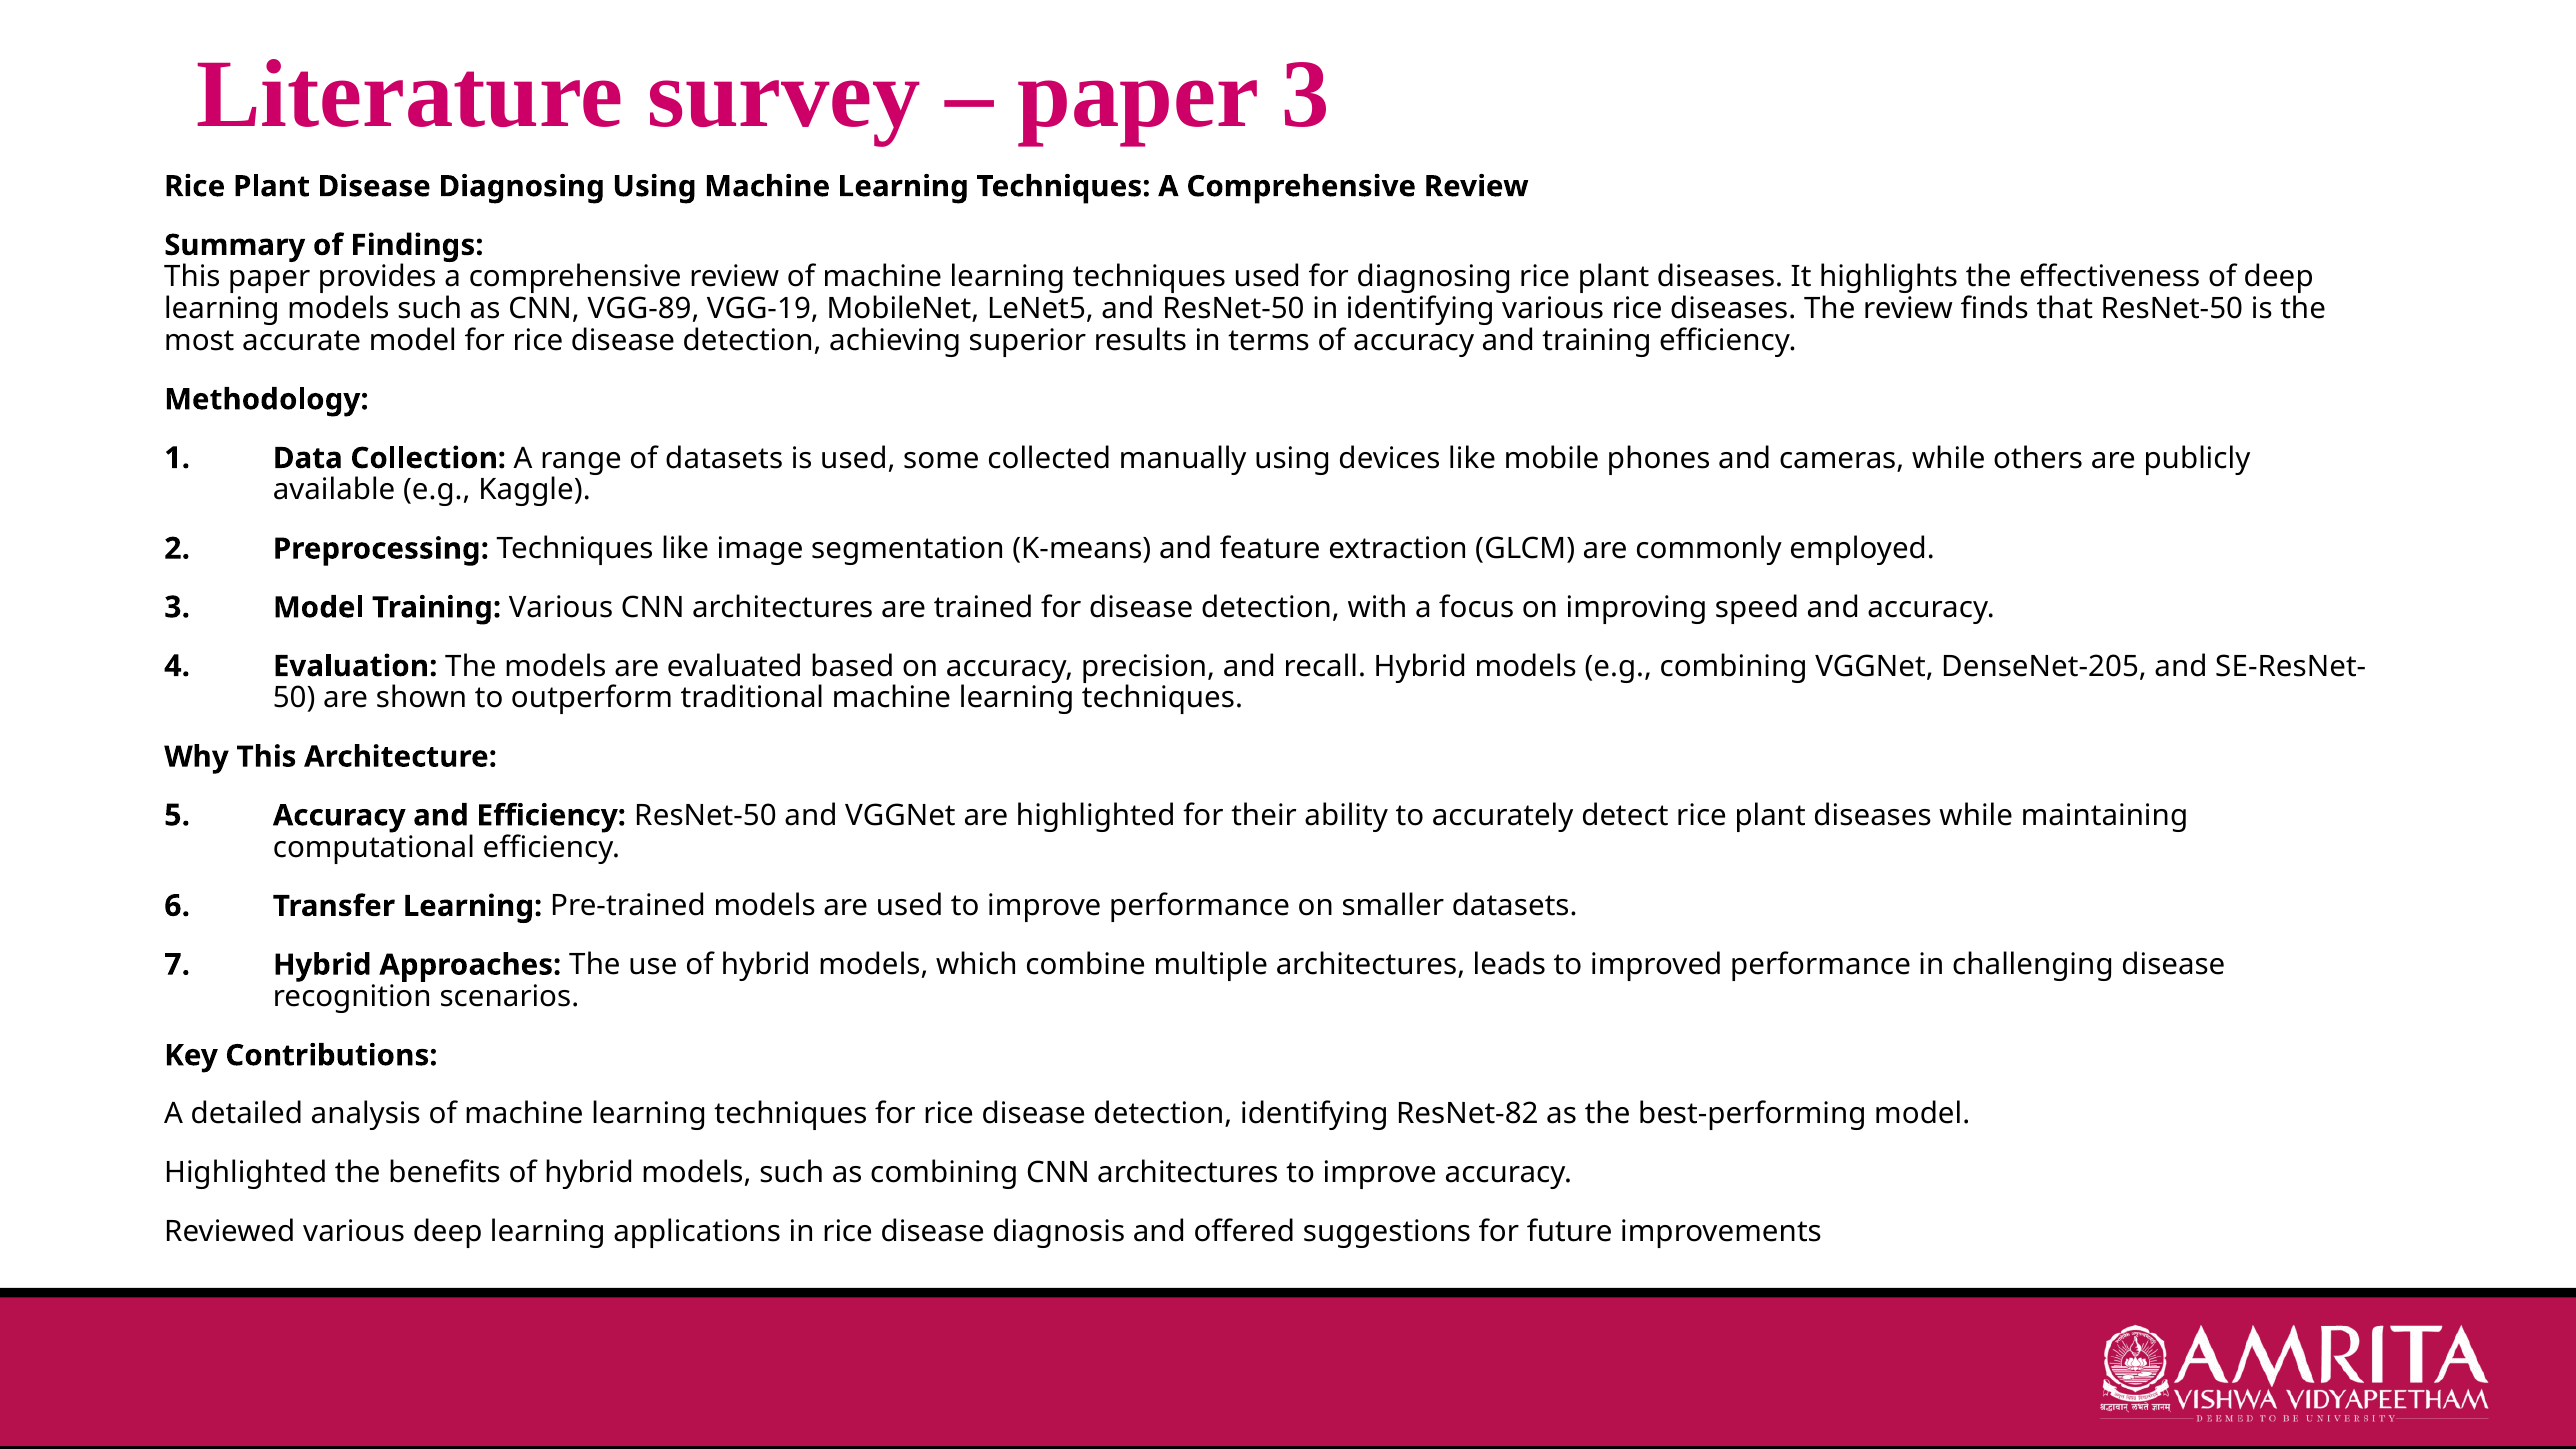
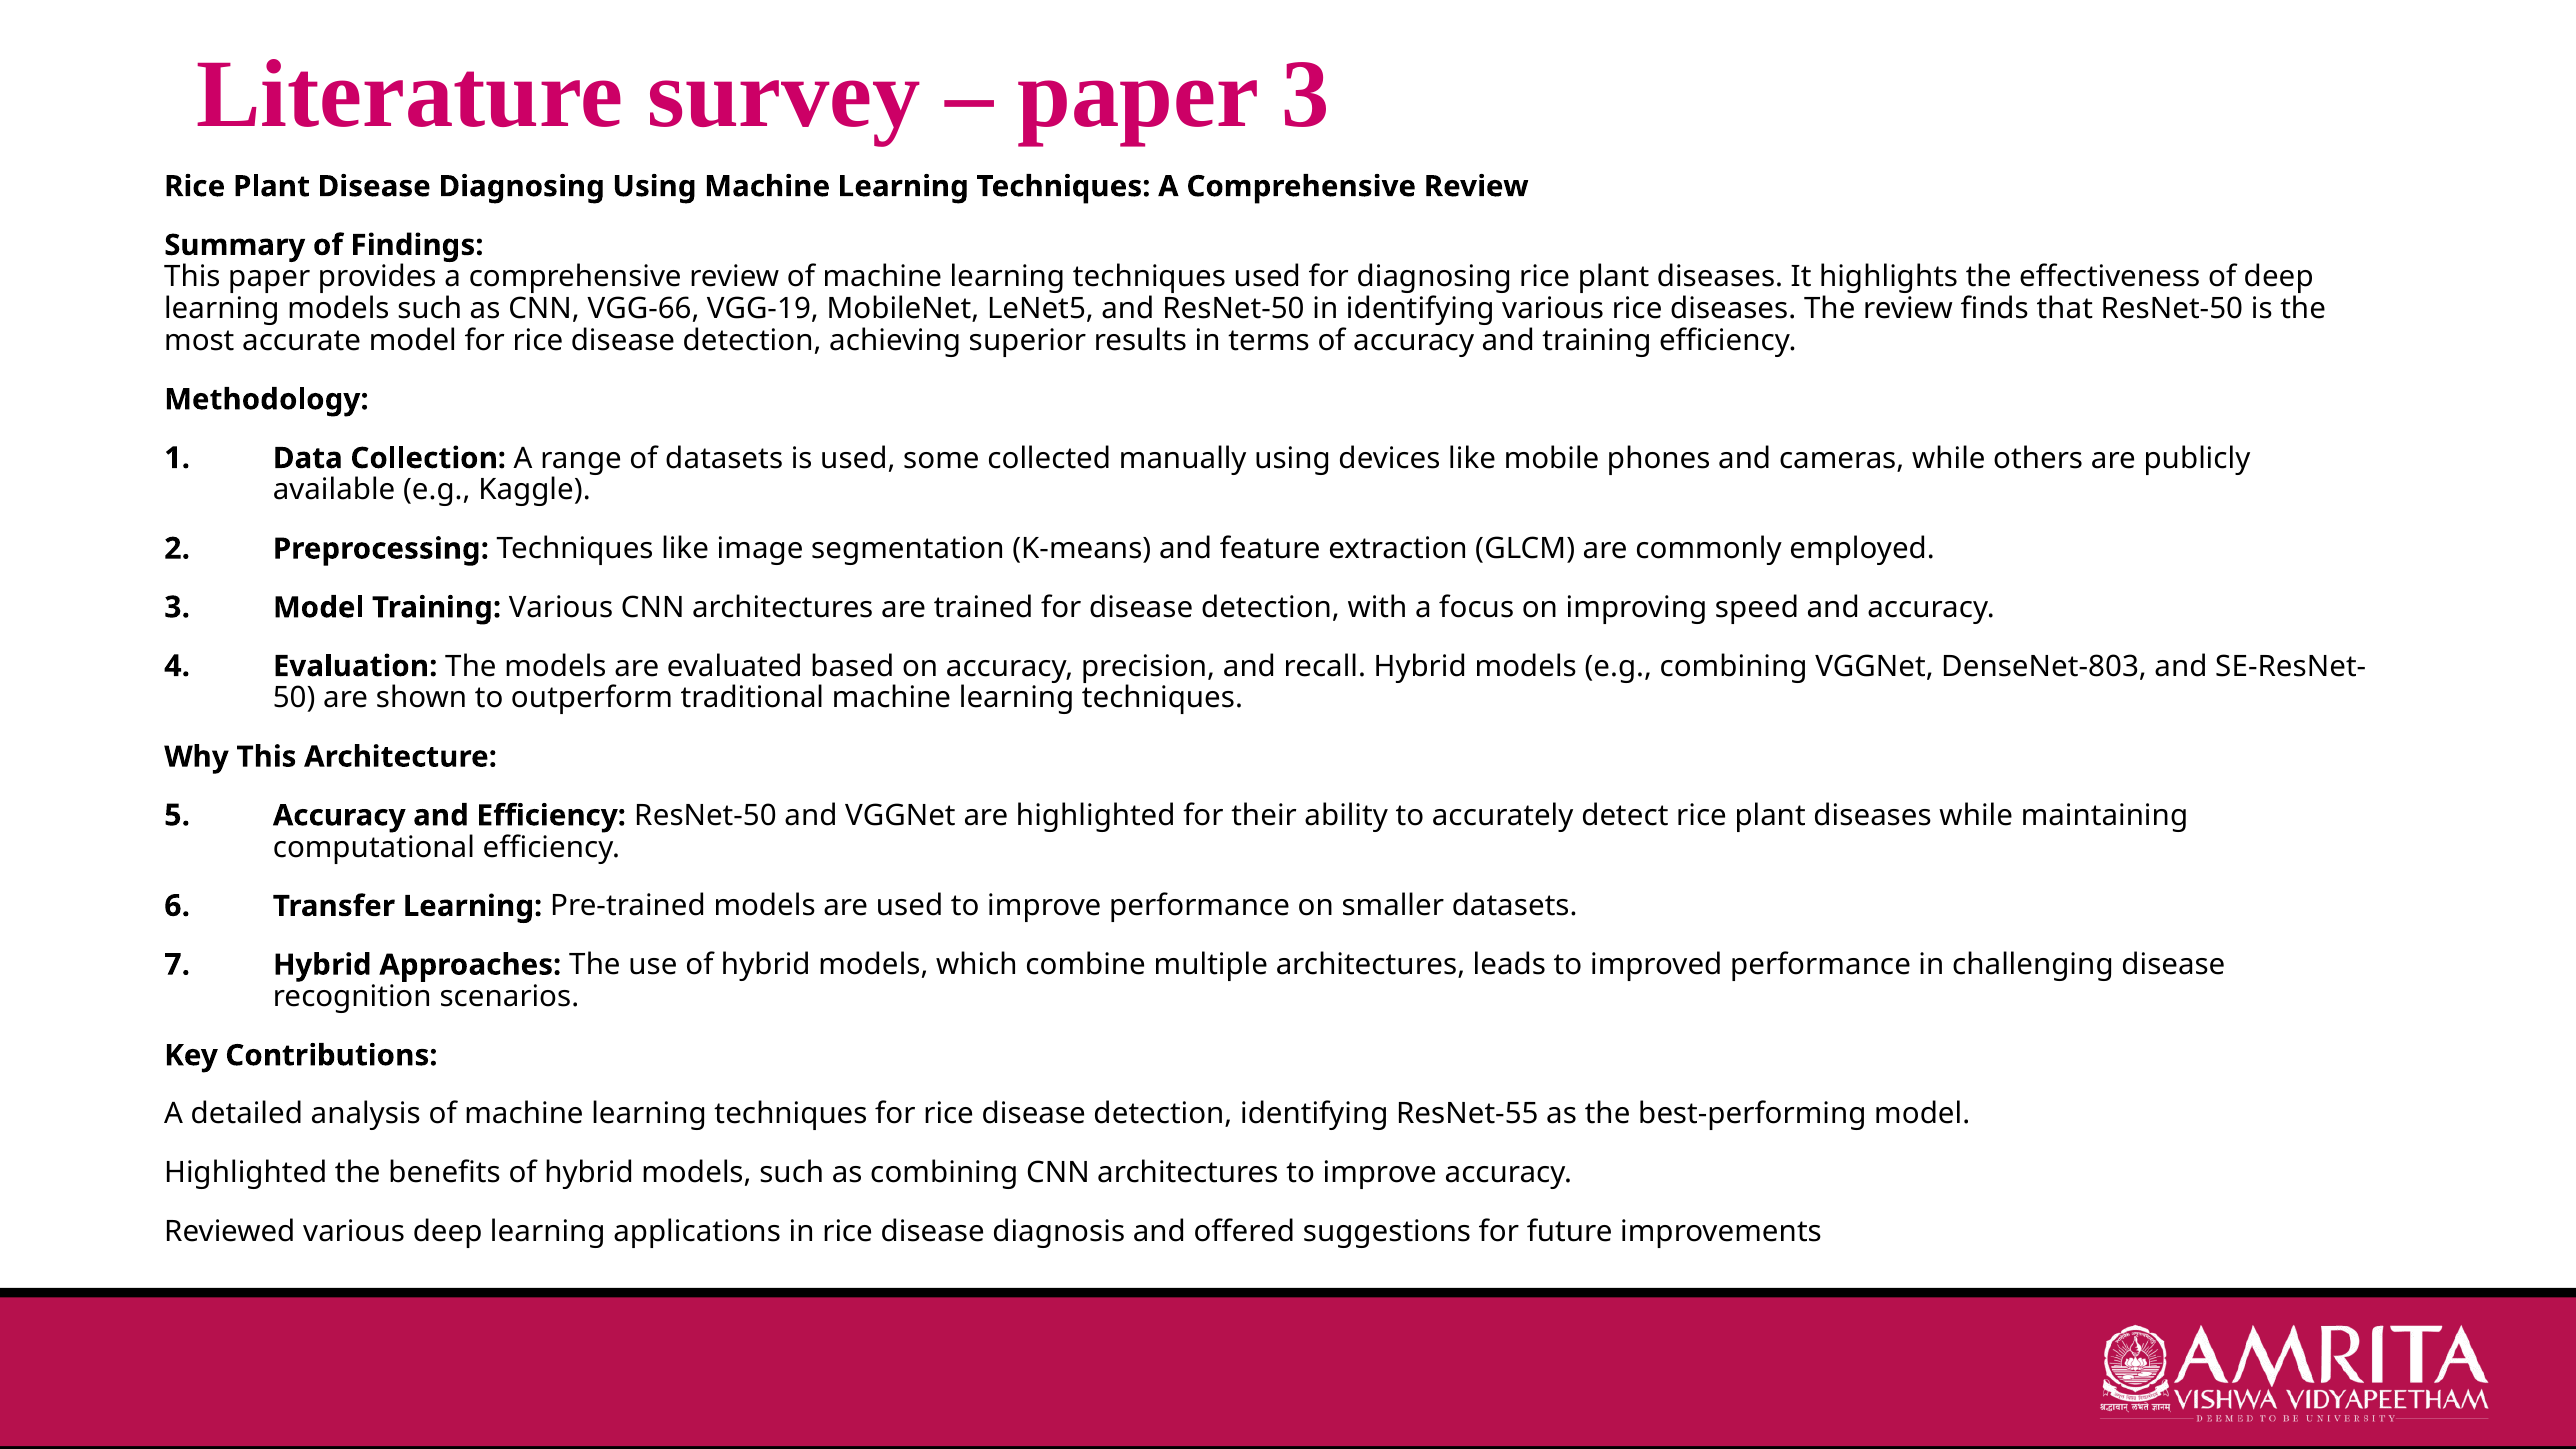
VGG-89: VGG-89 -> VGG-66 (644, 309)
DenseNet-205: DenseNet-205 -> DenseNet-803 (2044, 666)
ResNet-82: ResNet-82 -> ResNet-55 (1467, 1114)
